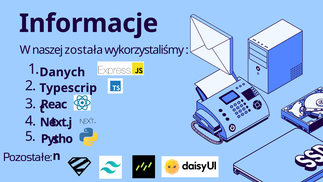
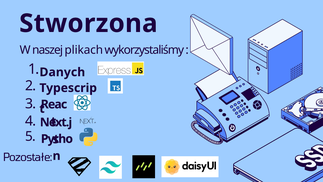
Informacje: Informacje -> Stworzona (88, 23)
została: została -> plikach (84, 50)
